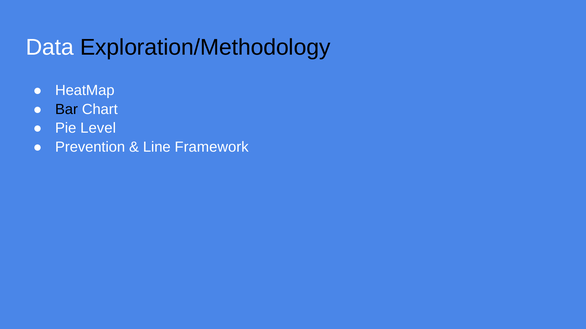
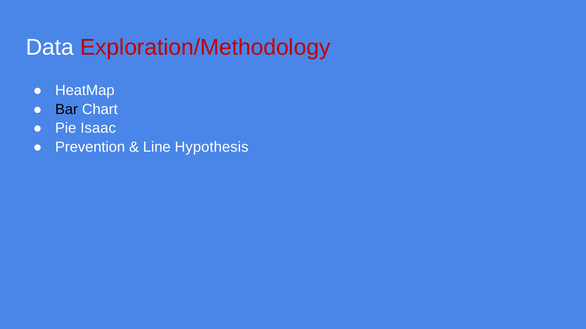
Exploration/Methodology colour: black -> red (205, 47)
Level: Level -> Isaac (98, 128)
Framework: Framework -> Hypothesis (212, 147)
